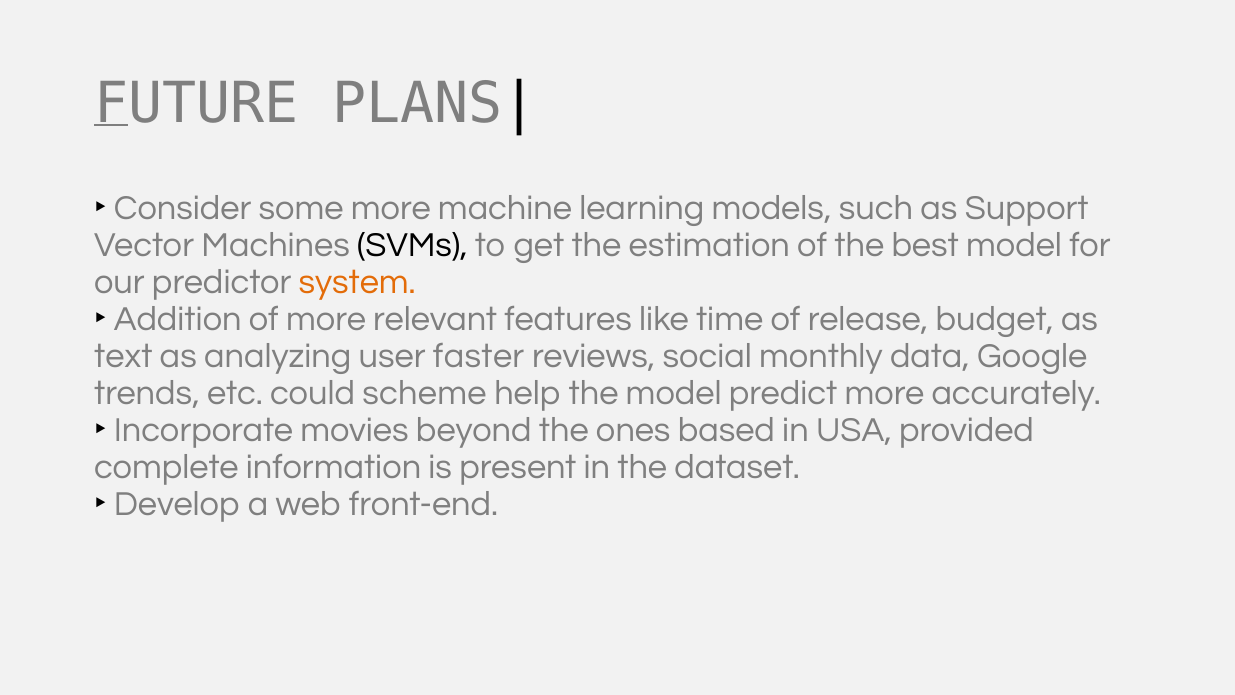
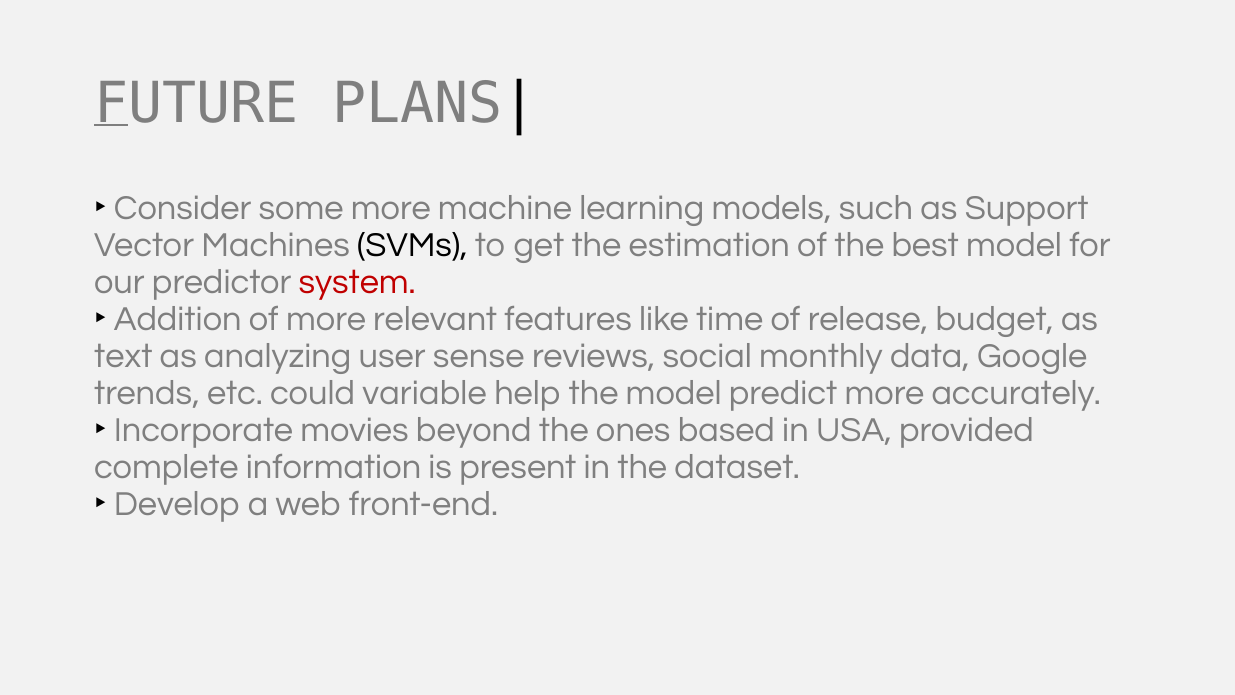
system colour: orange -> red (357, 282)
faster: faster -> sense (479, 356)
scheme: scheme -> variable (425, 393)
